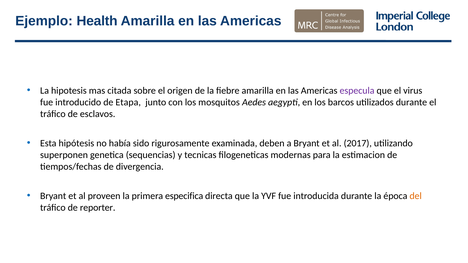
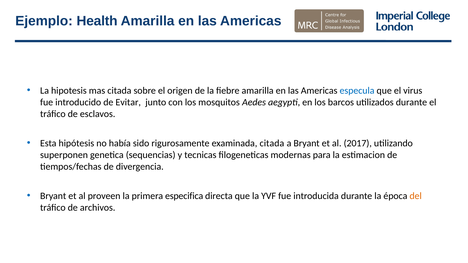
especula colour: purple -> blue (357, 91)
Etapa: Etapa -> Evitar (128, 102)
examinada deben: deben -> citada (272, 143)
reporter: reporter -> archivos (98, 208)
